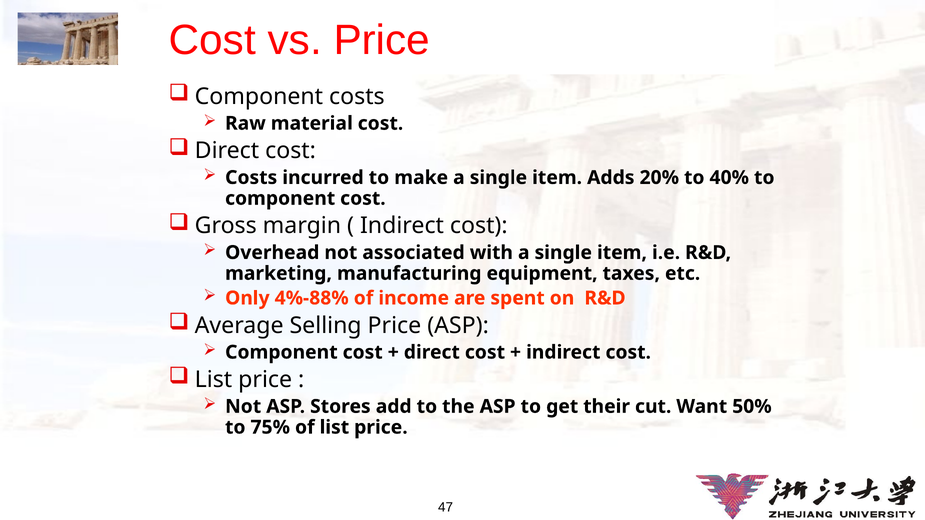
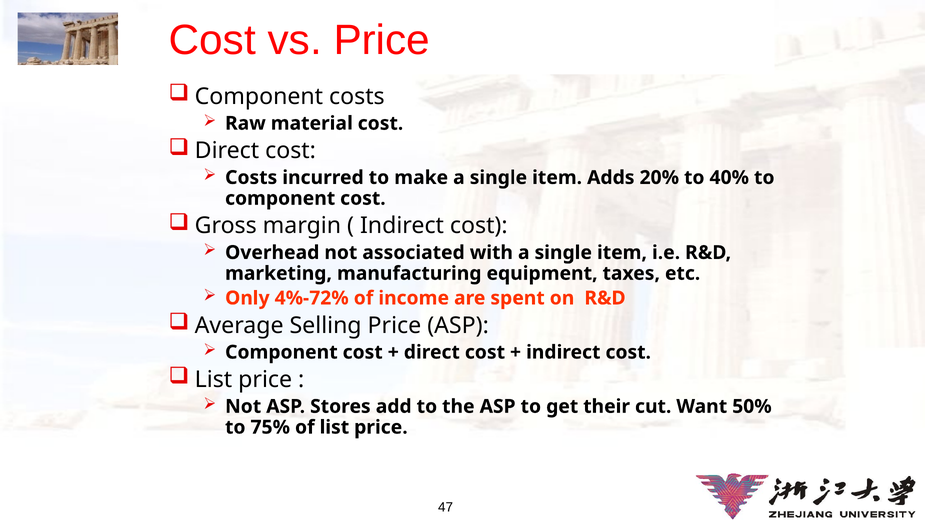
4%-88%: 4%-88% -> 4%-72% (312, 298)
